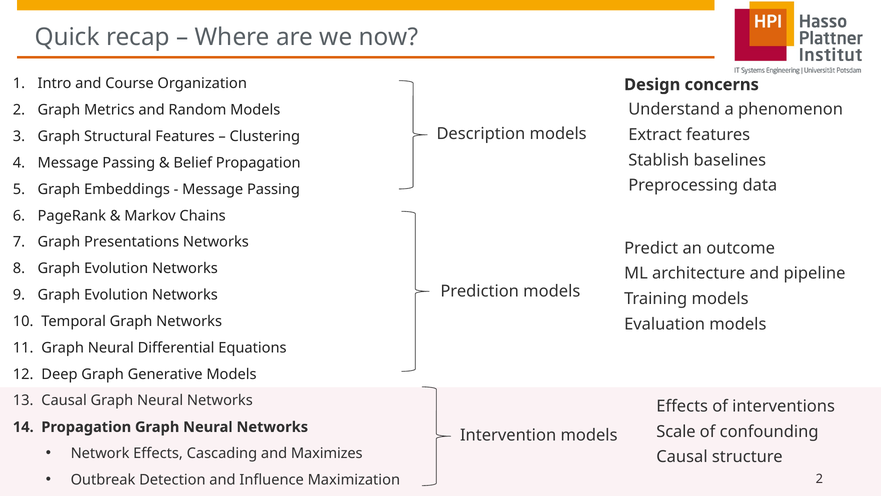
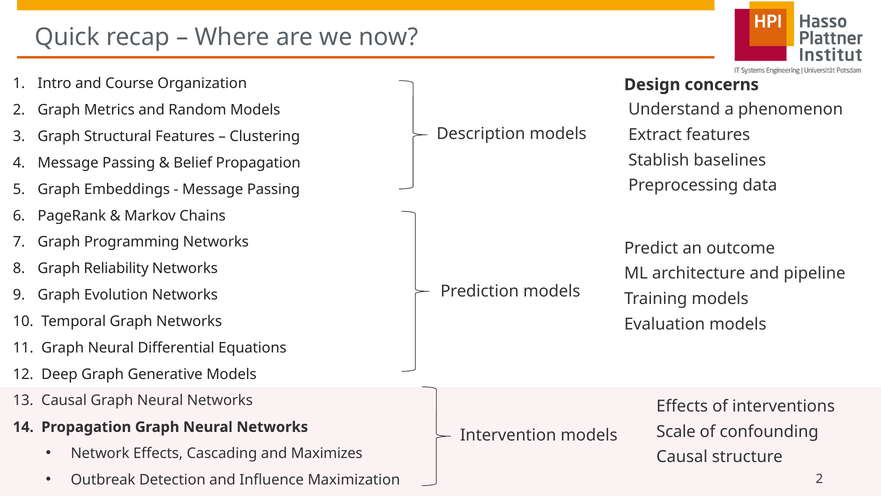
Presentations: Presentations -> Programming (132, 242)
Evolution: Evolution -> Reliability (116, 268)
